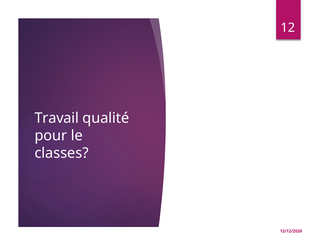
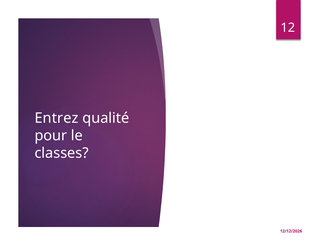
Travail: Travail -> Entrez (57, 118)
